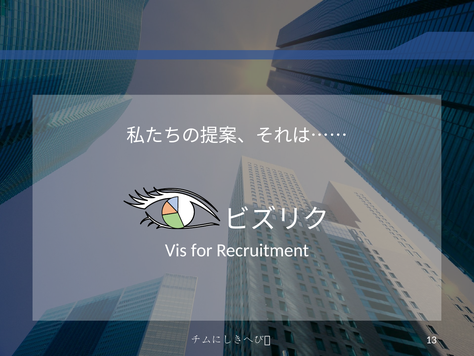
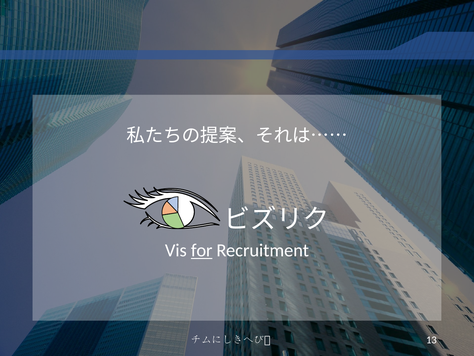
for underline: none -> present (202, 250)
